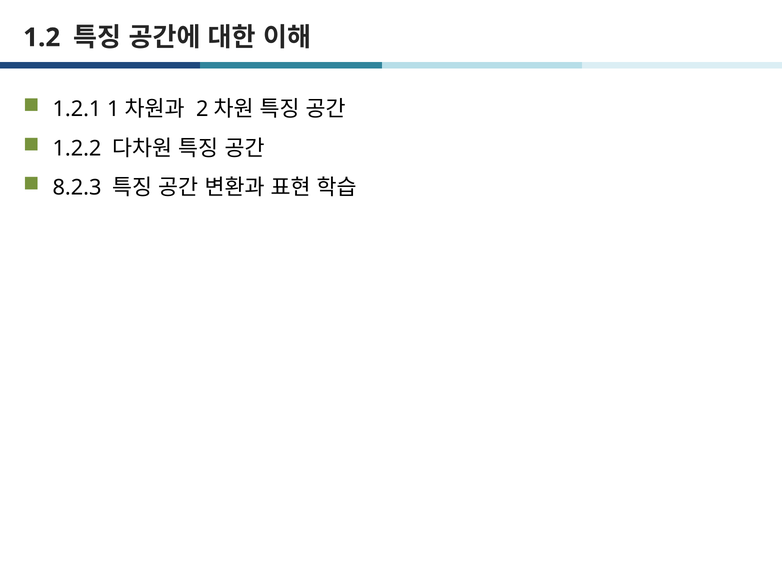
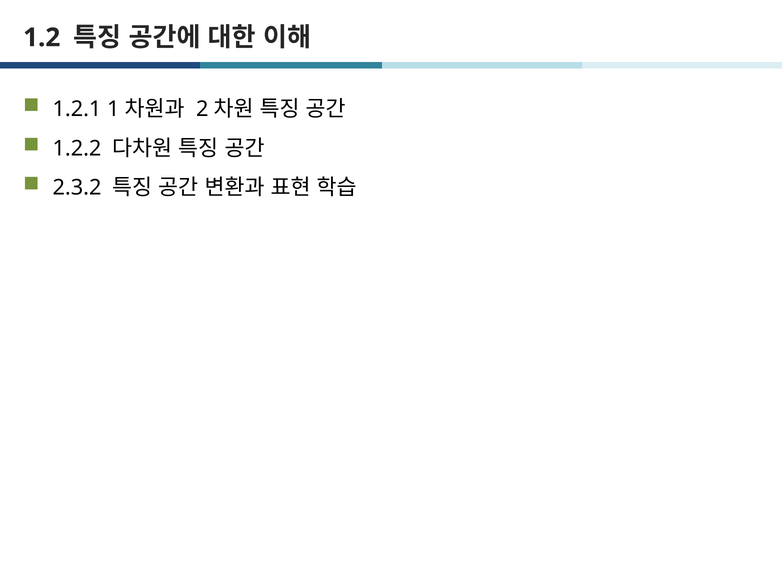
8.2.3: 8.2.3 -> 2.3.2 (77, 187)
